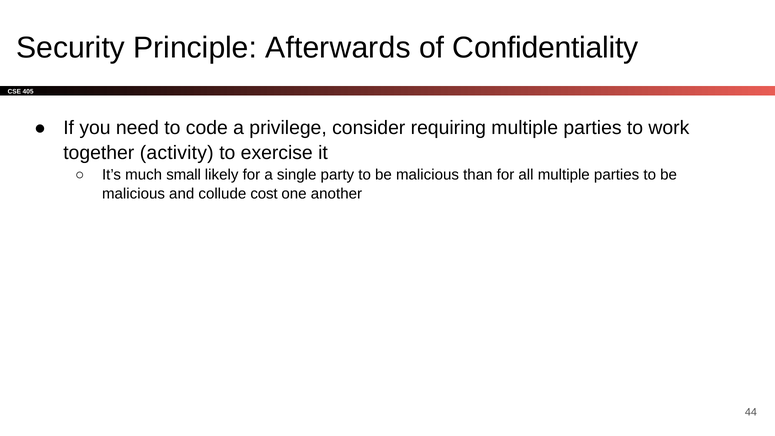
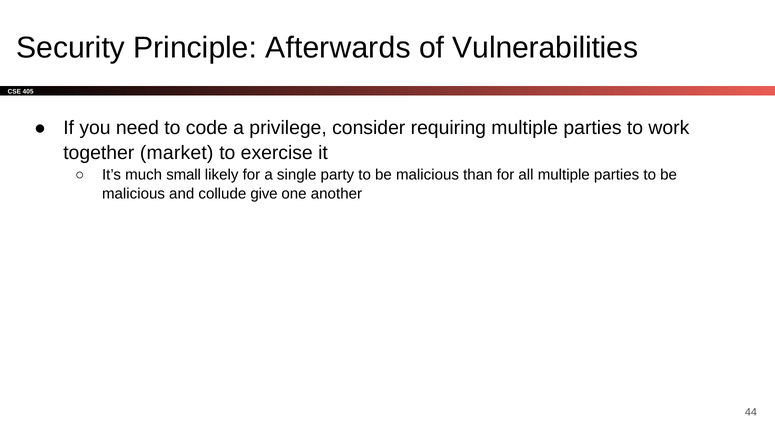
Confidentiality: Confidentiality -> Vulnerabilities (545, 48)
activity: activity -> market (177, 153)
cost: cost -> give (264, 194)
